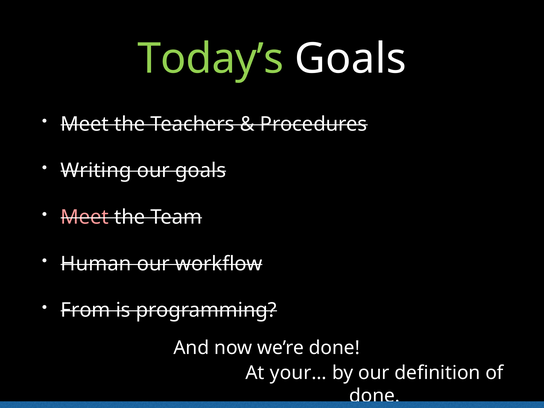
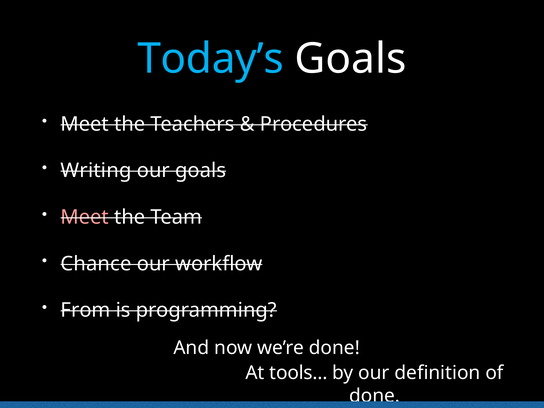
Today’s colour: light green -> light blue (211, 59)
Human: Human -> Chance (96, 264)
your…: your… -> tools… (298, 373)
